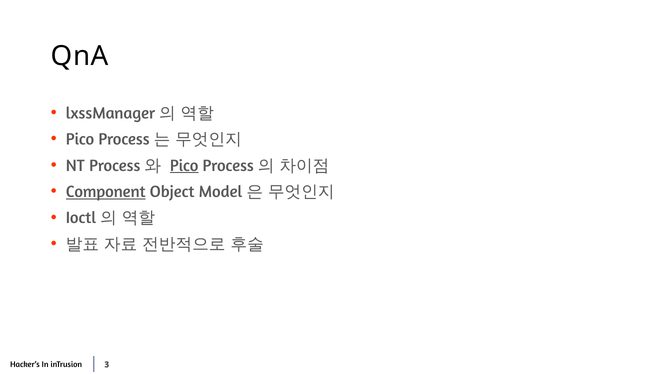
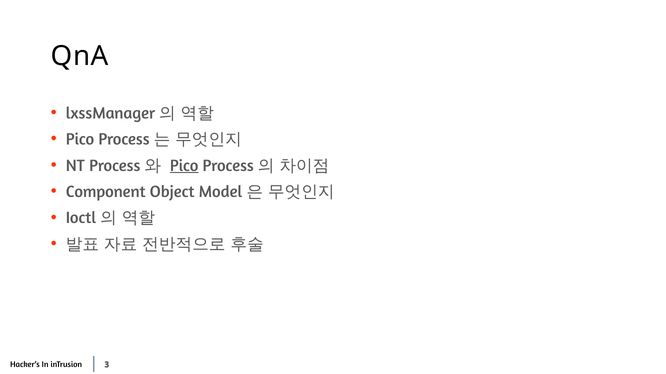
Component underline: present -> none (106, 192)
